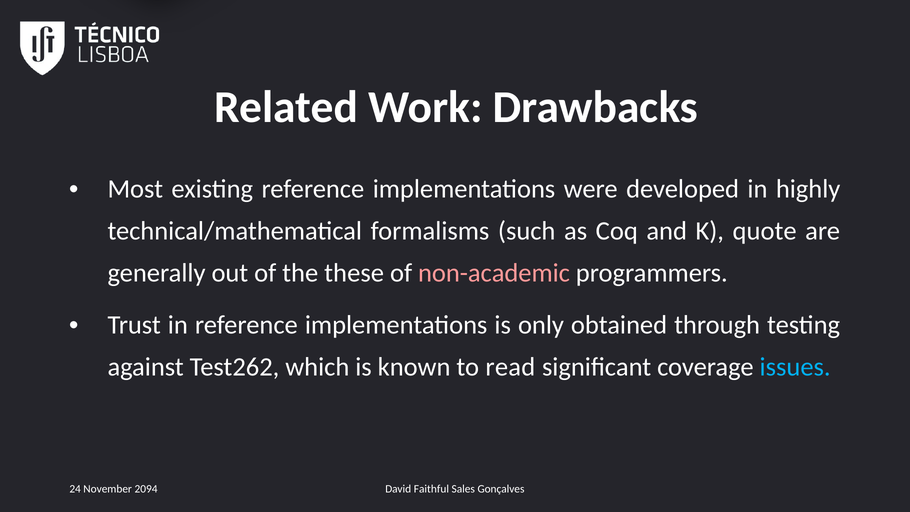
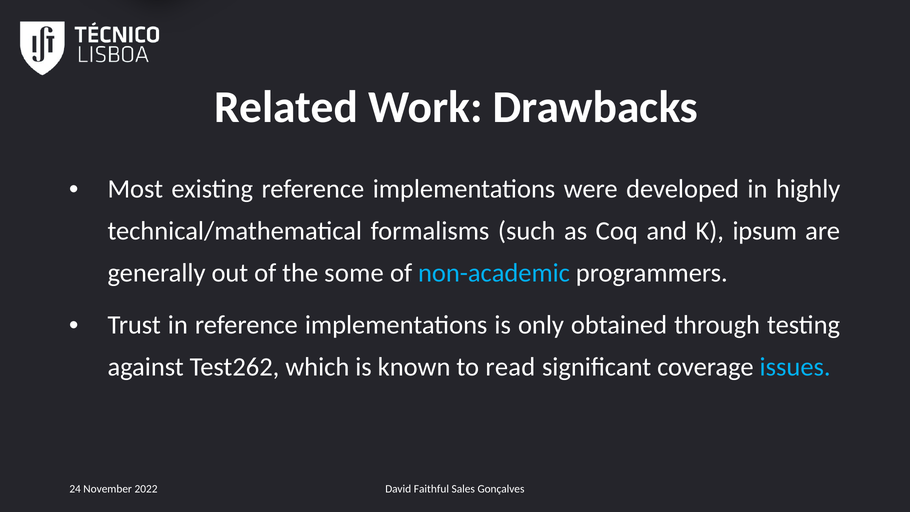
quote: quote -> ipsum (765, 231)
these: these -> some (354, 273)
non-academic colour: pink -> light blue (494, 273)
2094: 2094 -> 2022 (146, 489)
